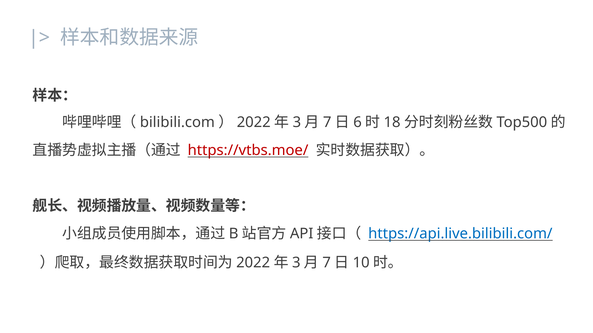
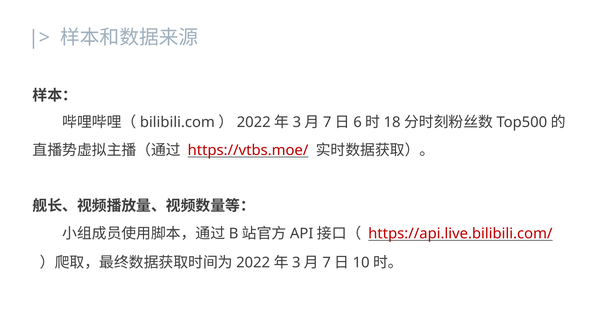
https://api.live.bilibili.com/ colour: blue -> red (460, 234)
